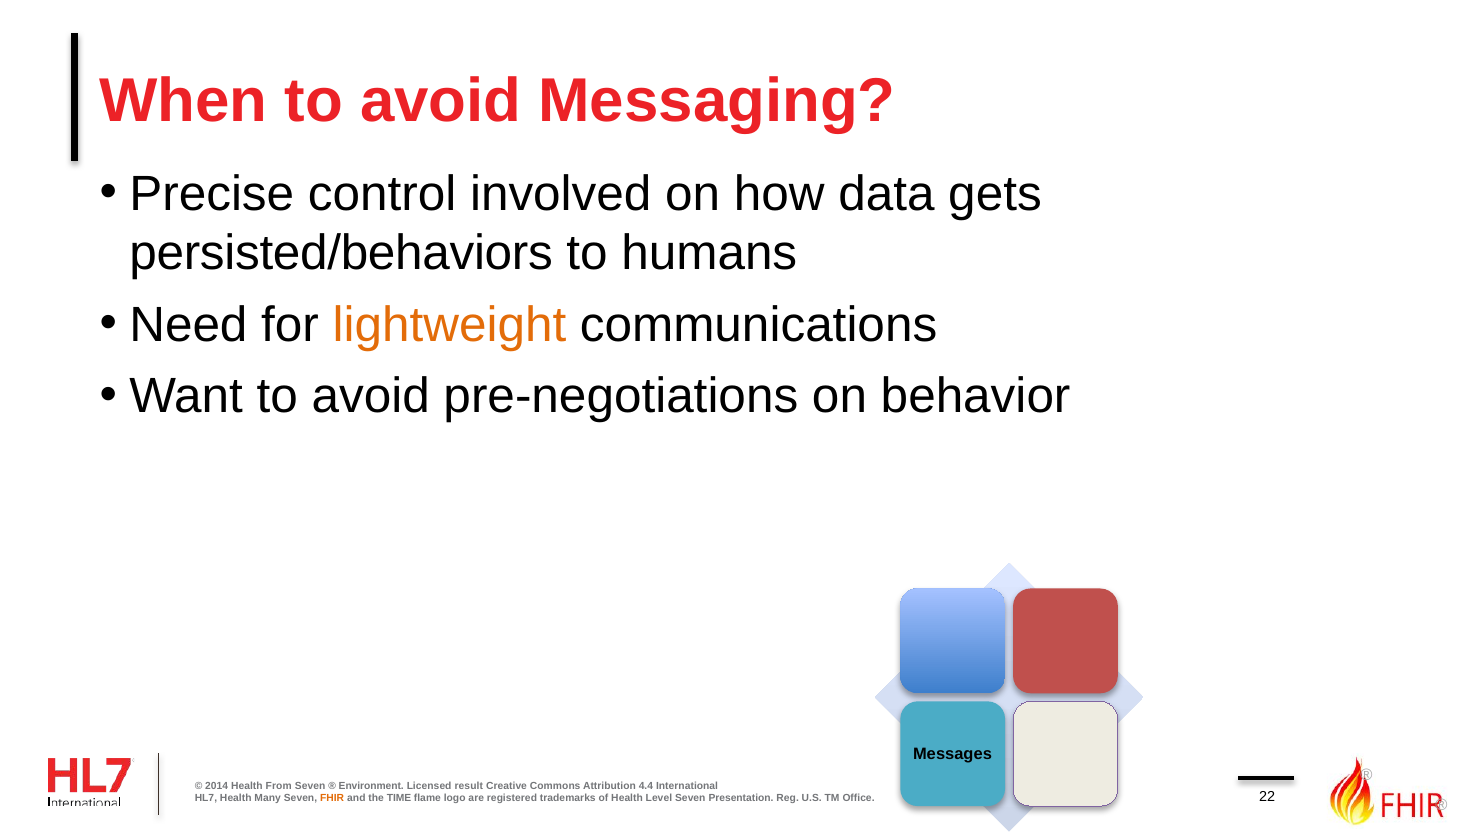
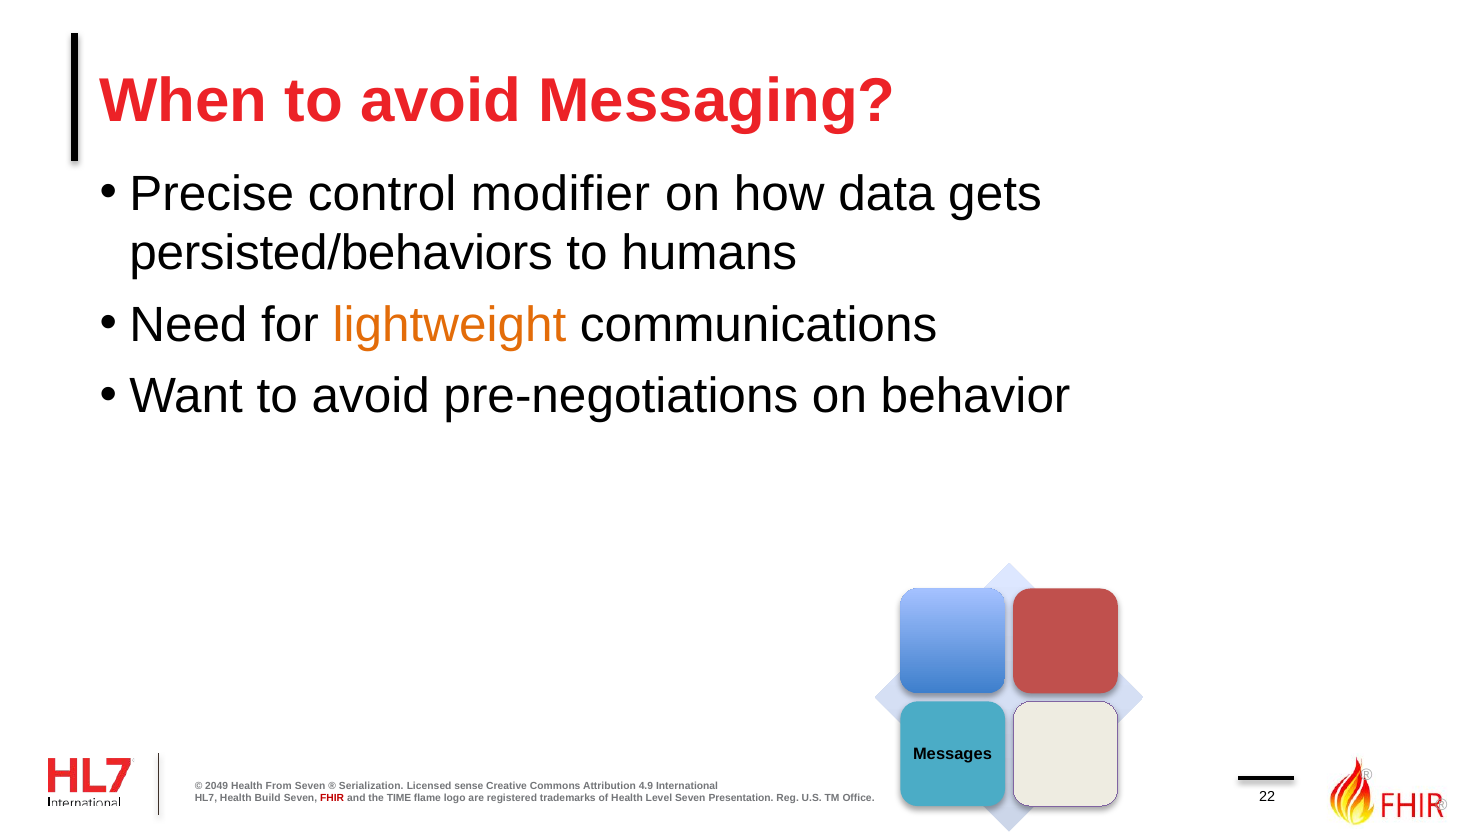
involved: involved -> modifier (560, 194)
2014: 2014 -> 2049 (217, 786)
Environment: Environment -> Serialization (371, 786)
result: result -> sense (469, 786)
4.4: 4.4 -> 4.9 (646, 786)
Many: Many -> Build (268, 798)
FHIR colour: orange -> red (332, 798)
